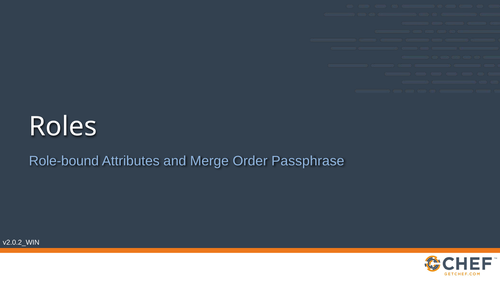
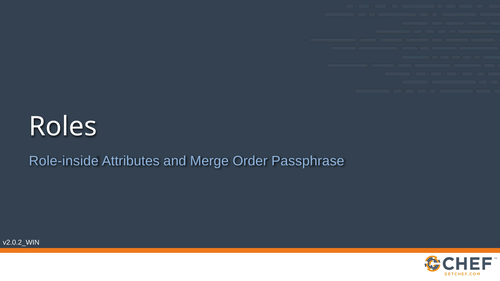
Role-bound: Role-bound -> Role-inside (64, 161)
